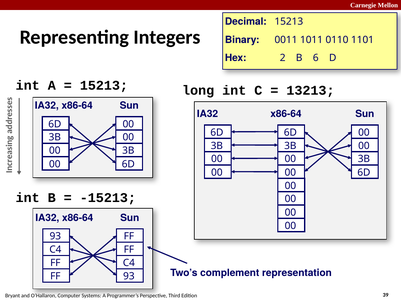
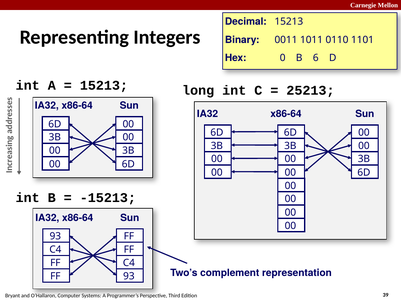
2: 2 -> 0 (283, 58)
13213: 13213 -> 25213 (310, 91)
